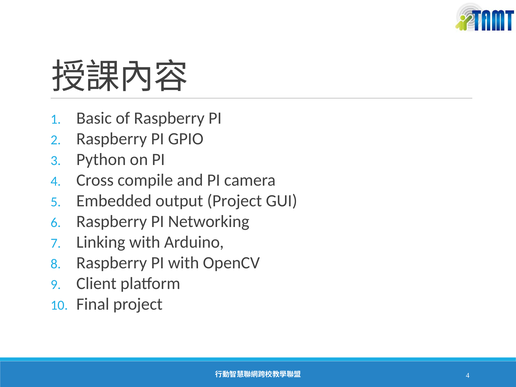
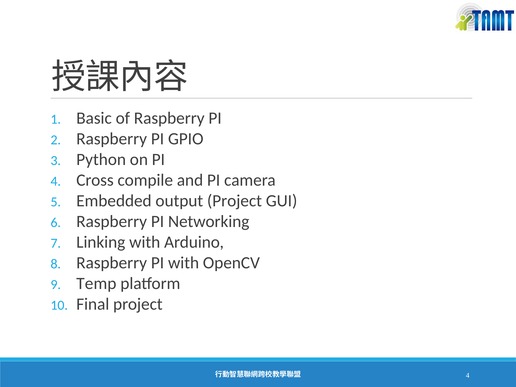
Client: Client -> Temp (96, 283)
